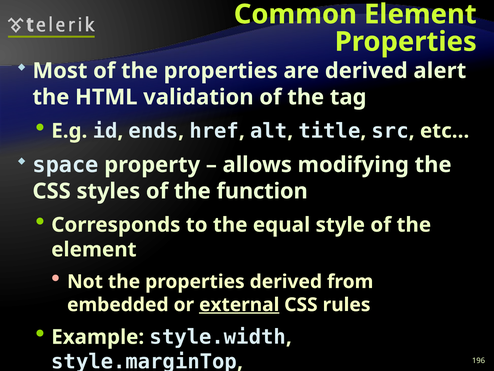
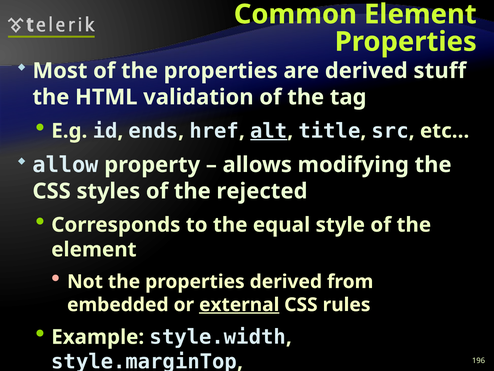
alert: alert -> stuff (440, 71)
alt underline: none -> present (269, 131)
space: space -> allow (66, 165)
function: function -> rejected (262, 191)
